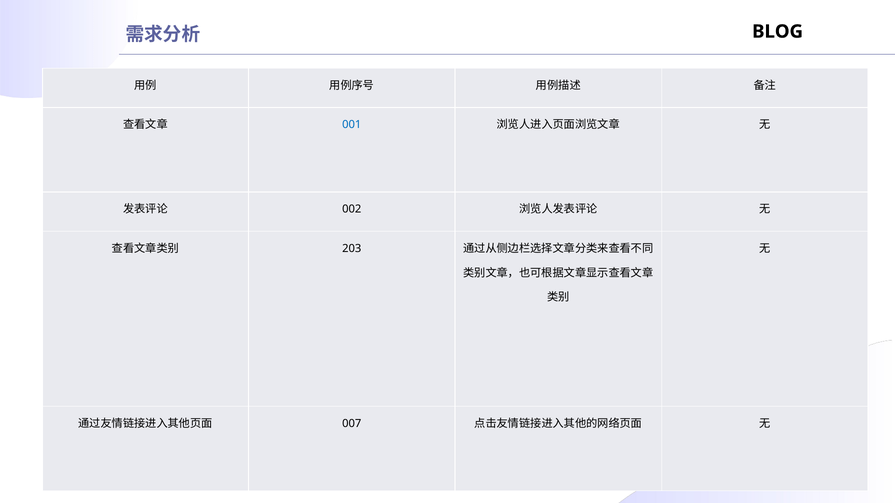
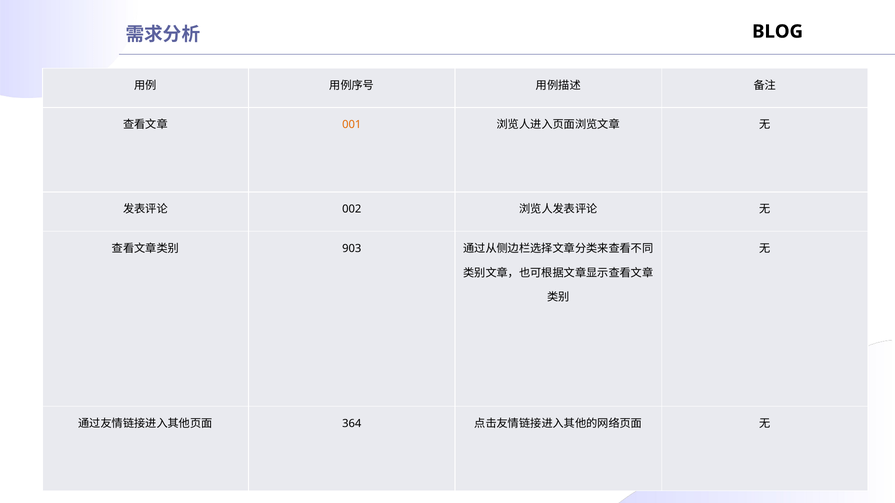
001 colour: blue -> orange (352, 125)
203: 203 -> 903 (352, 249)
007: 007 -> 364 (352, 424)
